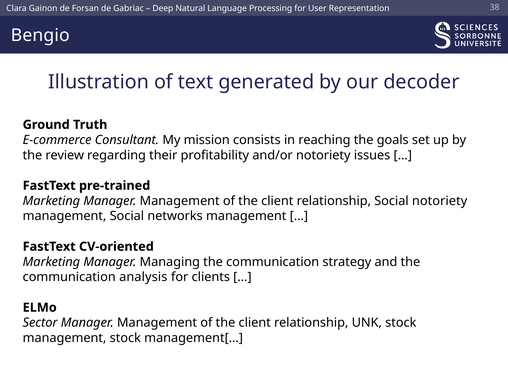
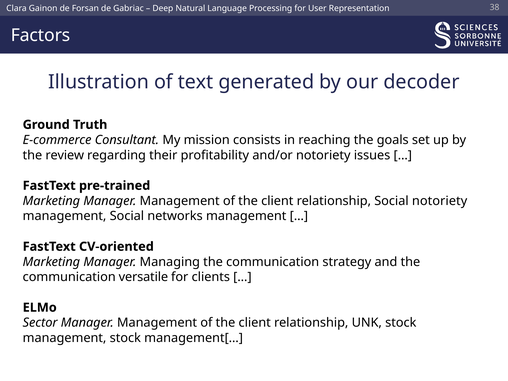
Bengio: Bengio -> Factors (41, 35)
analysis: analysis -> versatile (143, 277)
